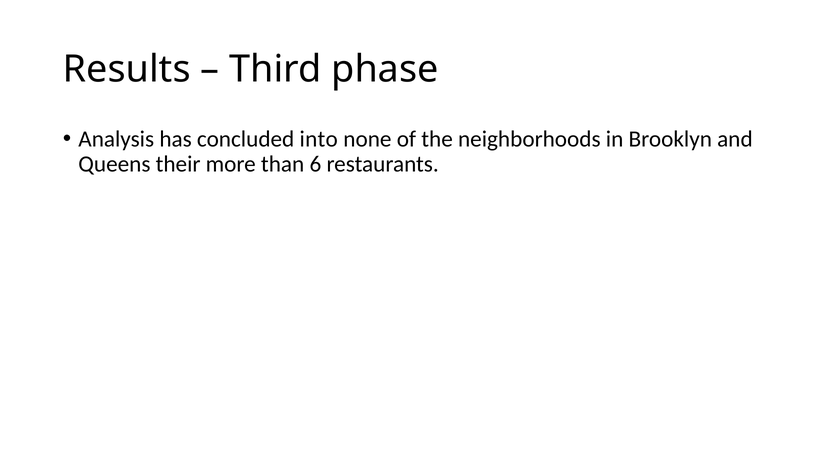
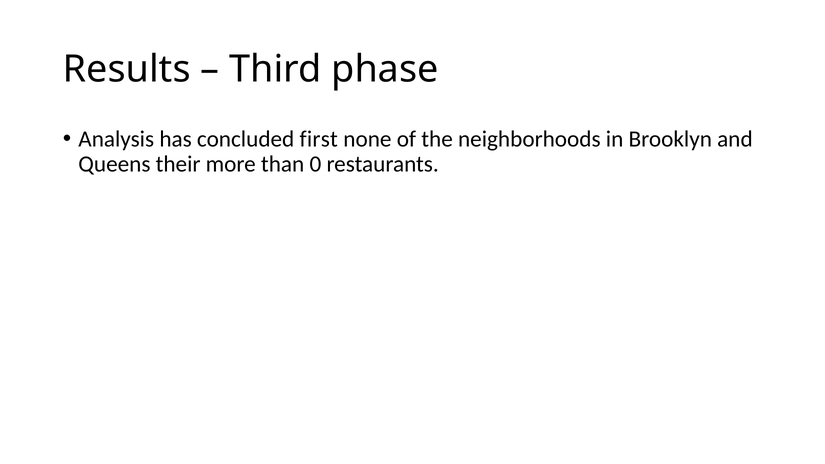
into: into -> first (319, 139)
6: 6 -> 0 (315, 164)
